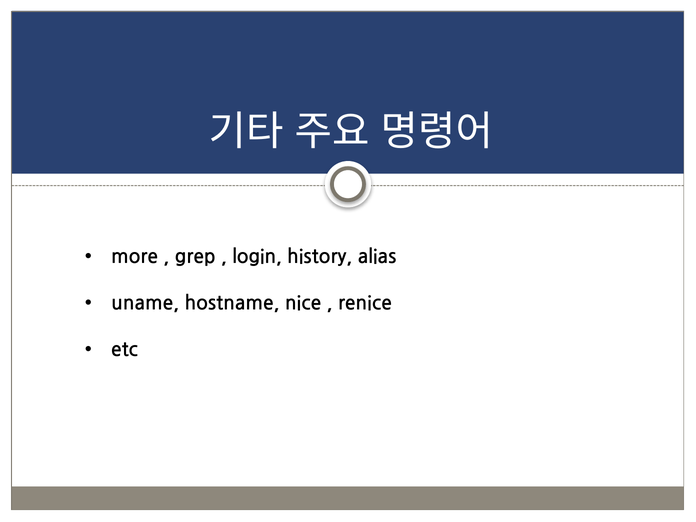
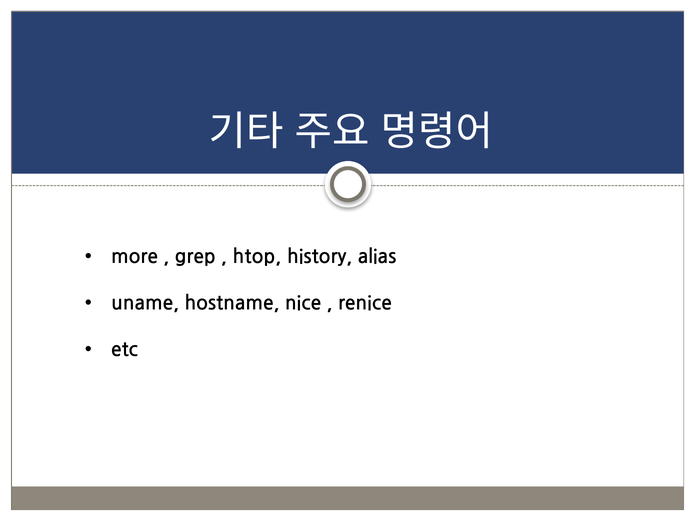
login: login -> htop (257, 257)
